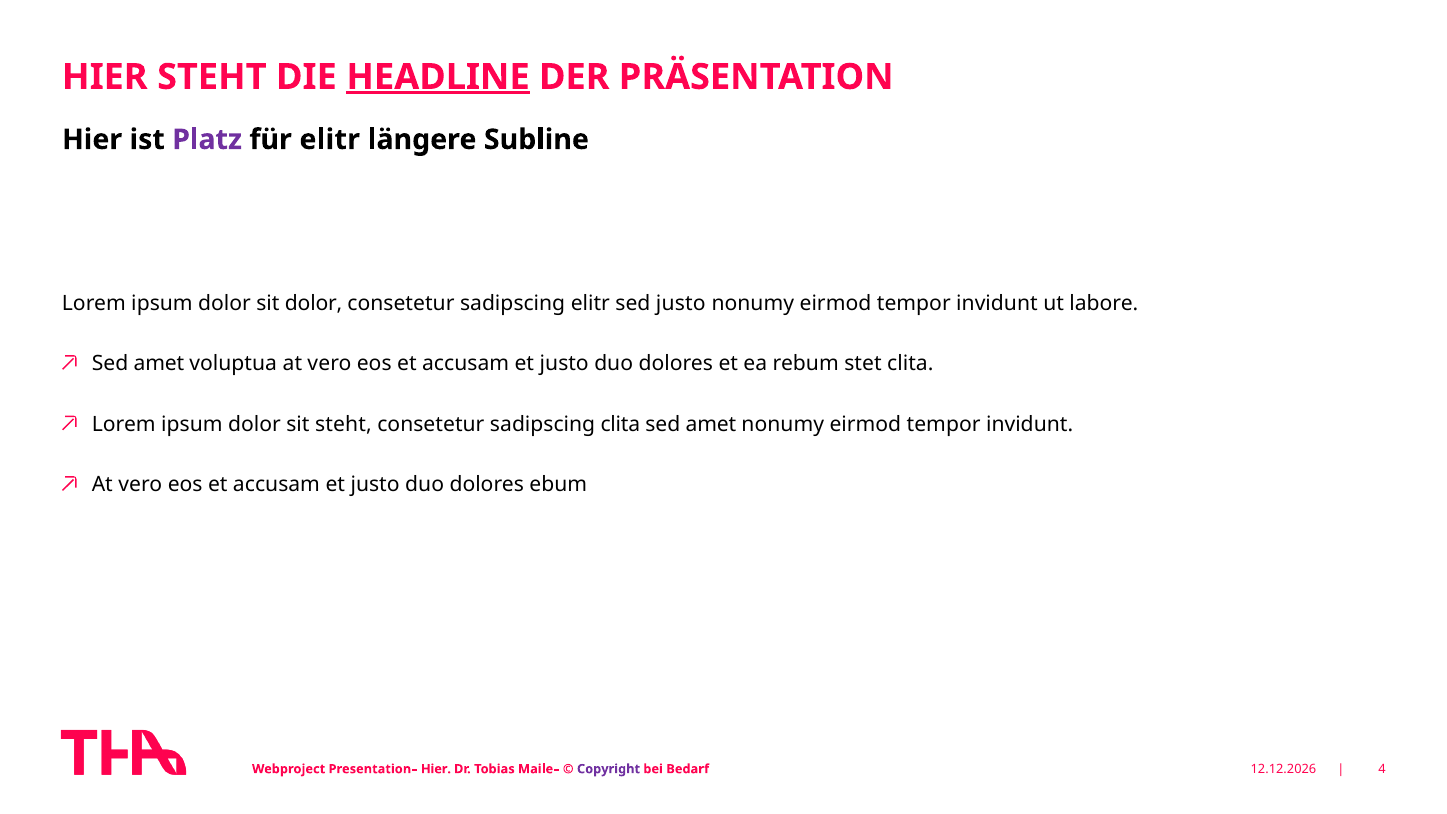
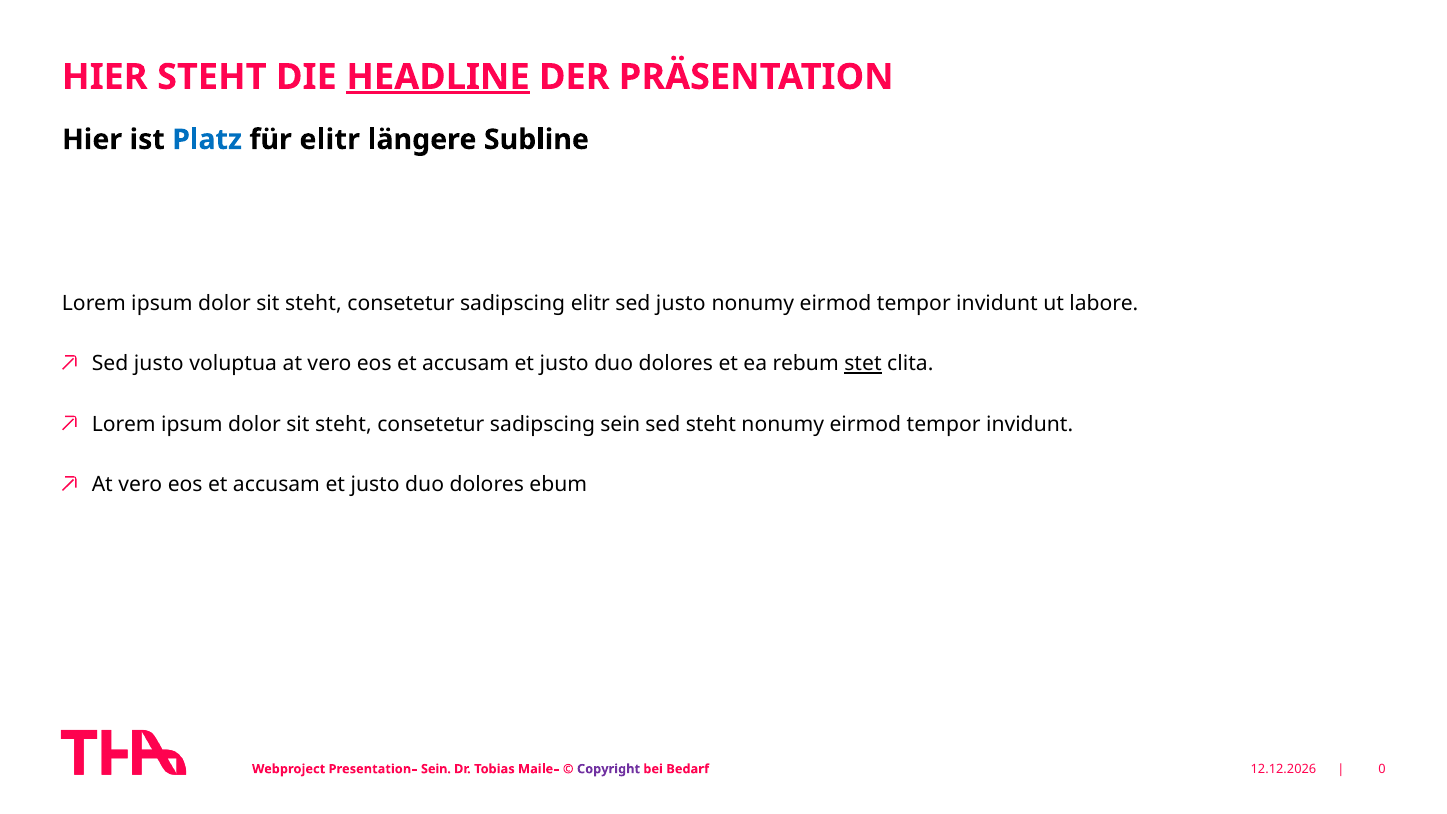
Platz colour: purple -> blue (207, 140)
dolor: dolor -> steht (313, 303)
amet: amet -> justo (159, 364)
stet underline: none -> present (863, 364)
sadipscing clita: clita -> sein (620, 424)
amet: amet -> steht (711, 424)
Presentation– Hier: Hier -> Sein (436, 769)
4: 4 -> 0 (1382, 769)
